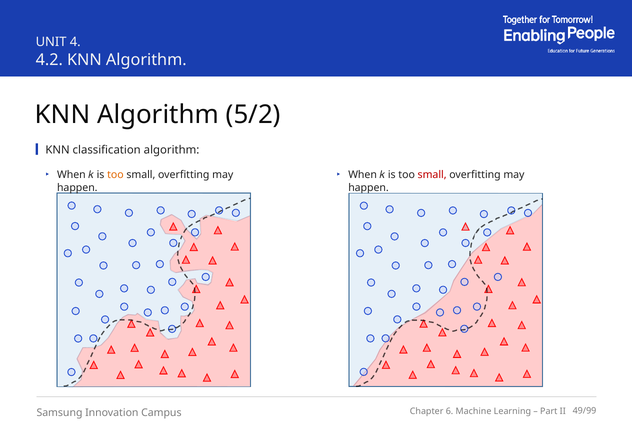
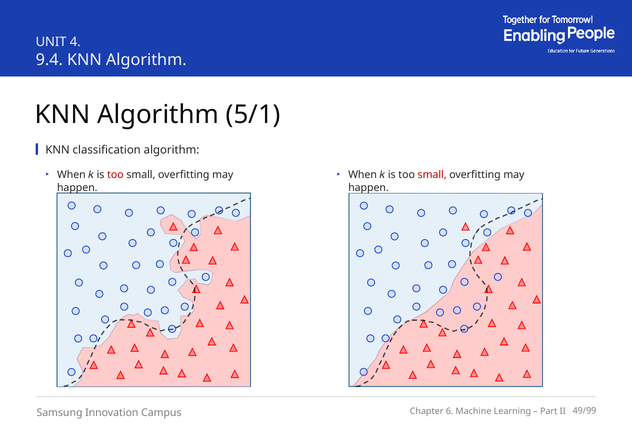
4.2: 4.2 -> 9.4 (49, 60)
5/2: 5/2 -> 5/1 (253, 115)
too colour: orange -> red (115, 175)
